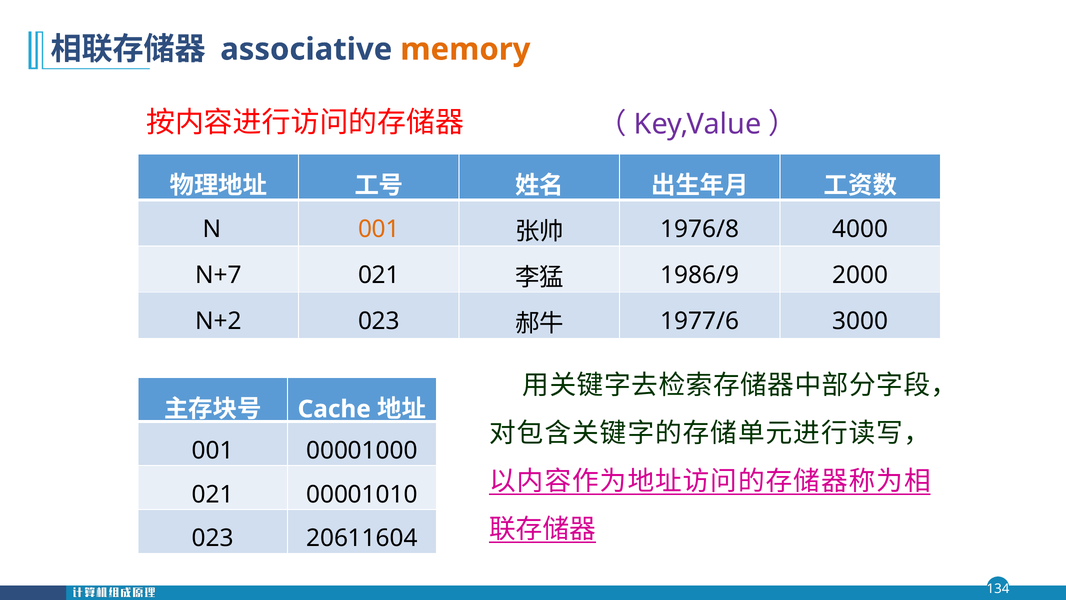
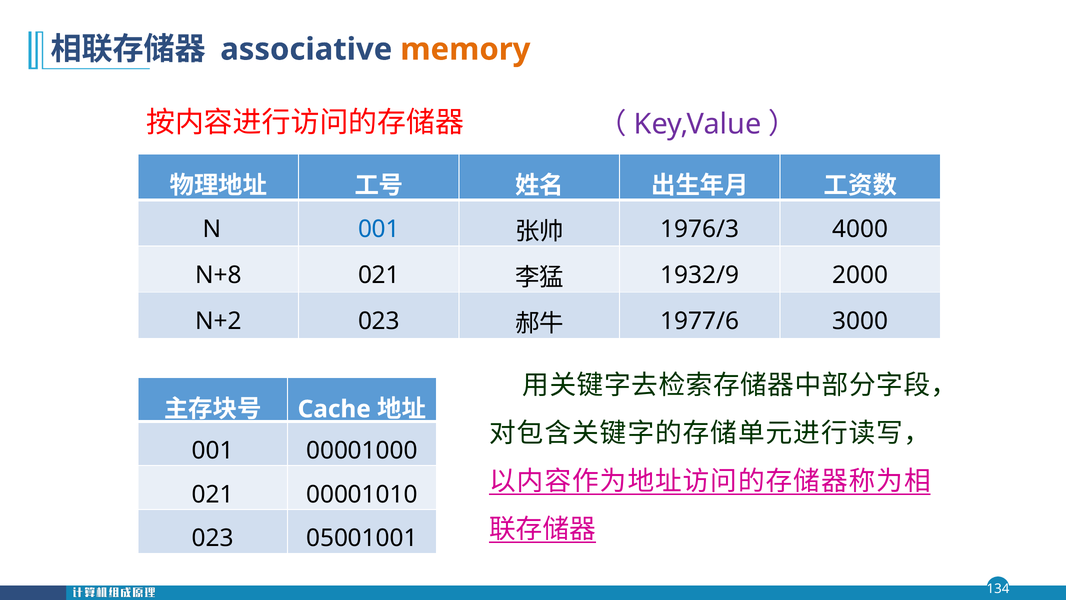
001 colour: orange -> blue (379, 229)
1976/8: 1976/8 -> 1976/3 (700, 229)
N+7: N+7 -> N+8 (219, 275)
1986/9: 1986/9 -> 1932/9 (700, 275)
20611604: 20611604 -> 05001001 (362, 538)
